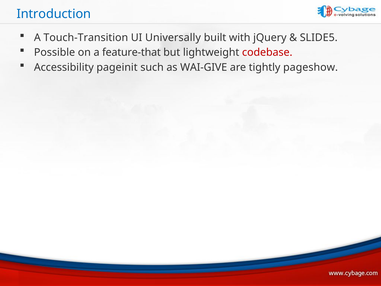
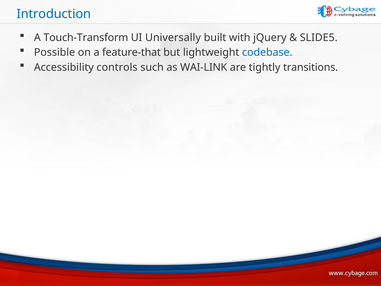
Touch-Transition: Touch-Transition -> Touch-Transform (86, 38)
codebase colour: red -> blue (267, 52)
pageinit: pageinit -> controls (117, 67)
WAI-GIVE: WAI-GIVE -> WAI-LINK (204, 67)
pageshow: pageshow -> transitions (311, 67)
